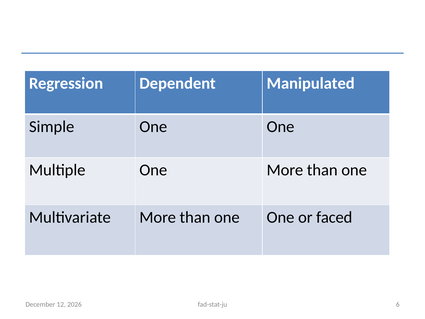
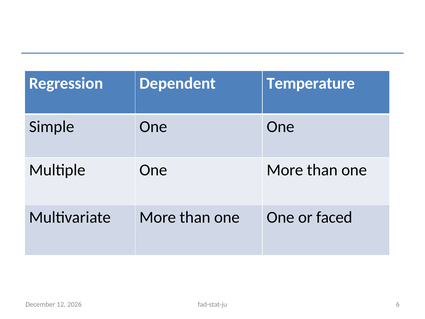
Manipulated: Manipulated -> Temperature (311, 83)
